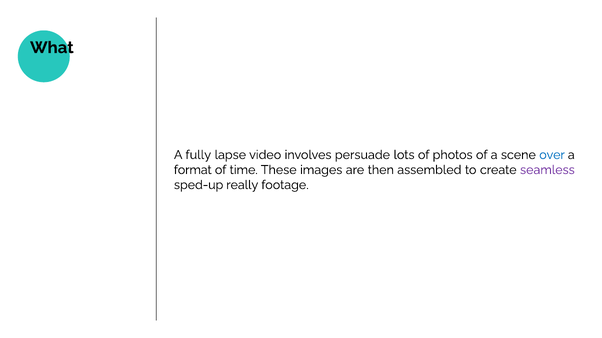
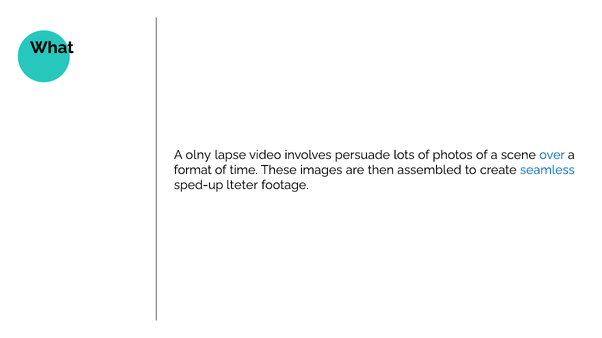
fully: fully -> olny (198, 155)
seamless colour: purple -> blue (547, 170)
really: really -> lteter (242, 185)
